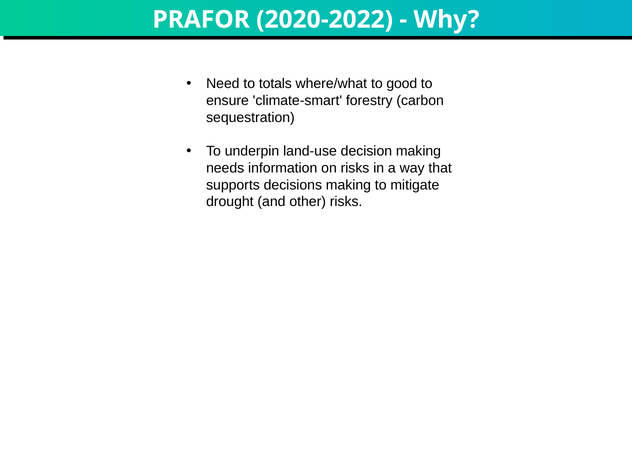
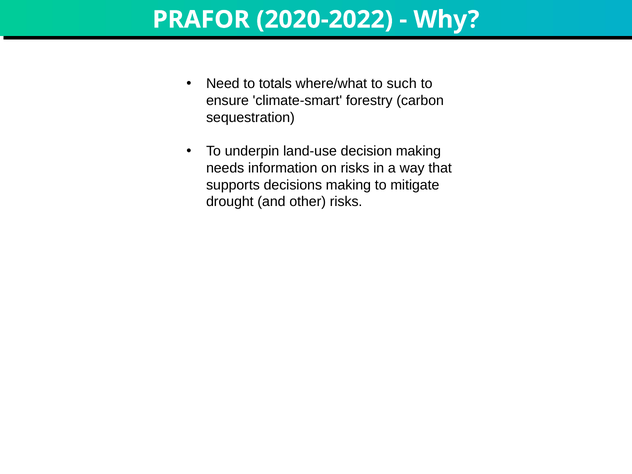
good: good -> such (402, 84)
